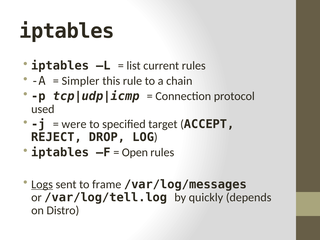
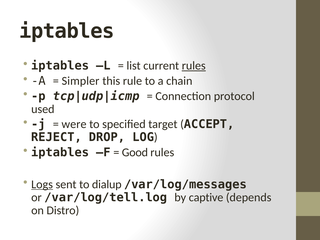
rules underline: none -> present (194, 66)
Open: Open -> Good (135, 152)
frame: frame -> dialup (107, 184)
quickly: quickly -> captive (206, 197)
